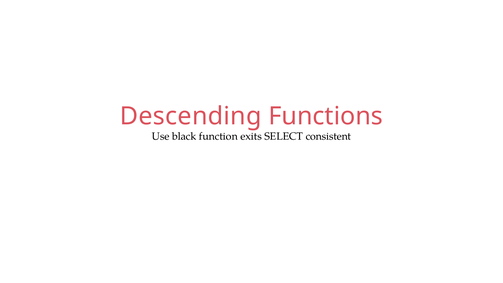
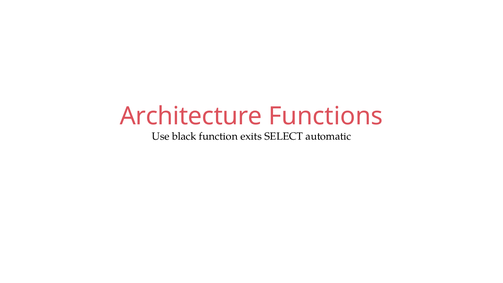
Descending: Descending -> Architecture (191, 116)
consistent: consistent -> automatic (328, 137)
